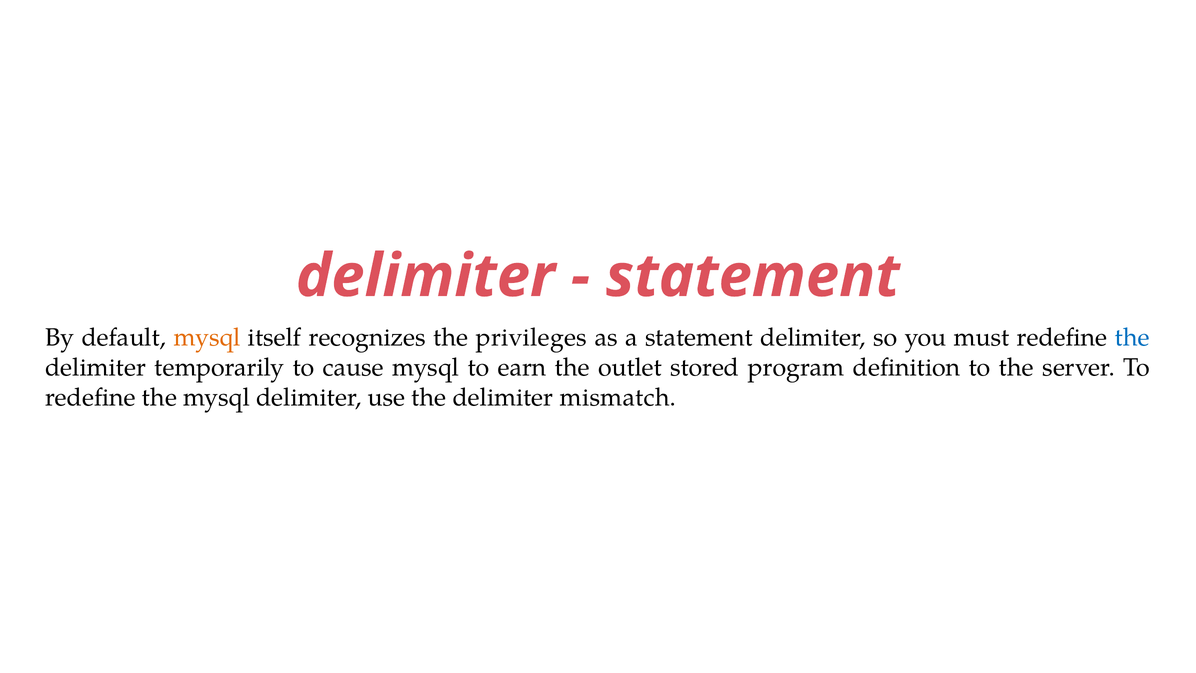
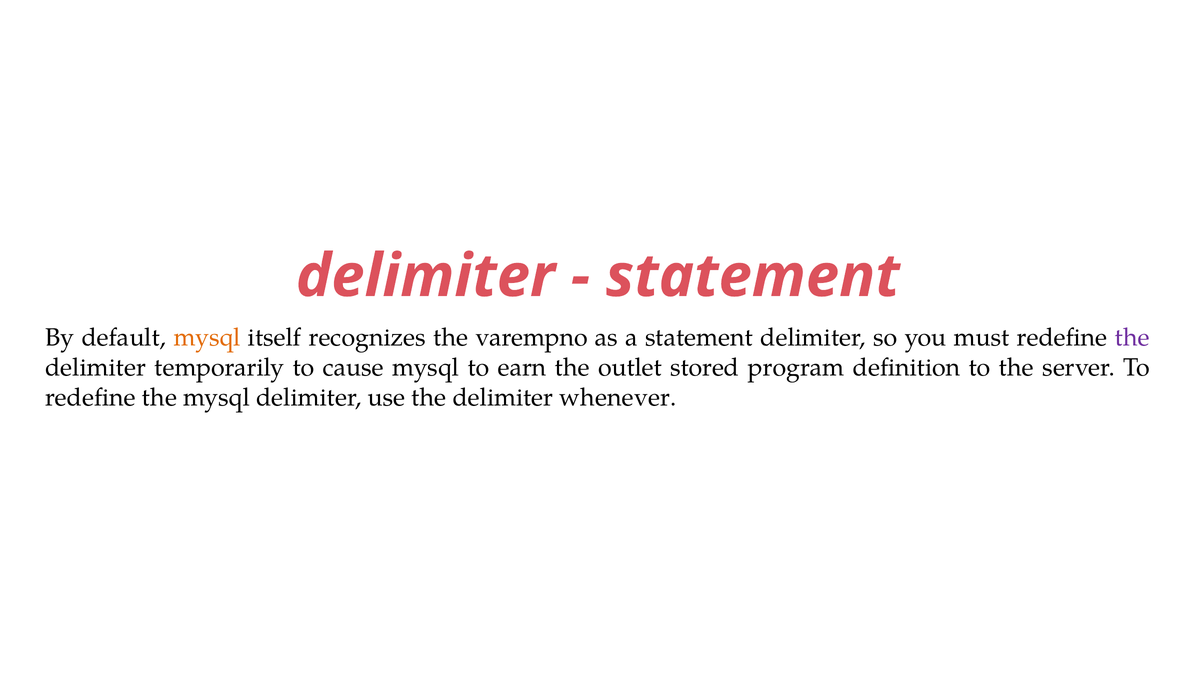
privileges: privileges -> varempno (532, 338)
the colour: blue -> purple (1132, 338)
mismatch: mismatch -> whenever (618, 397)
